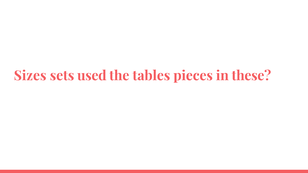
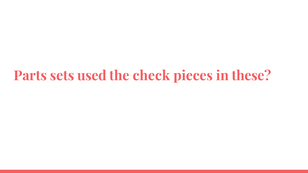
Sizes: Sizes -> Parts (30, 76)
tables: tables -> check (151, 76)
